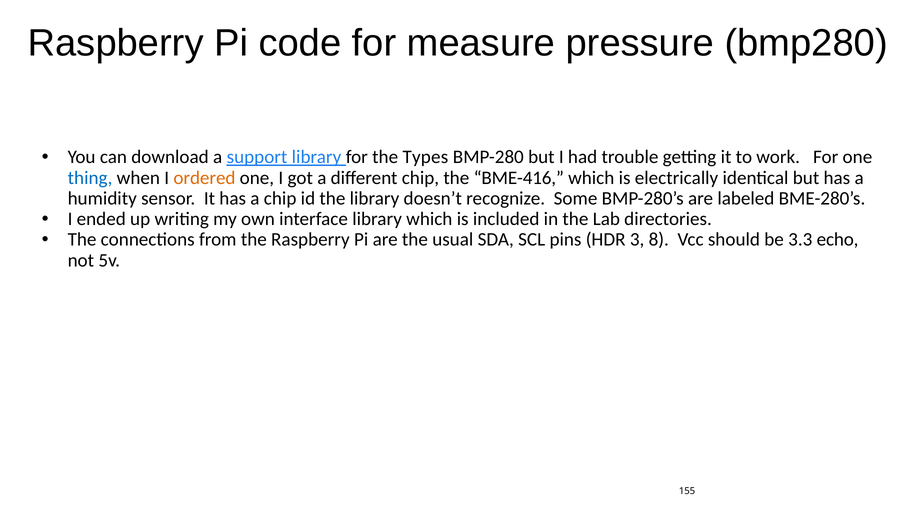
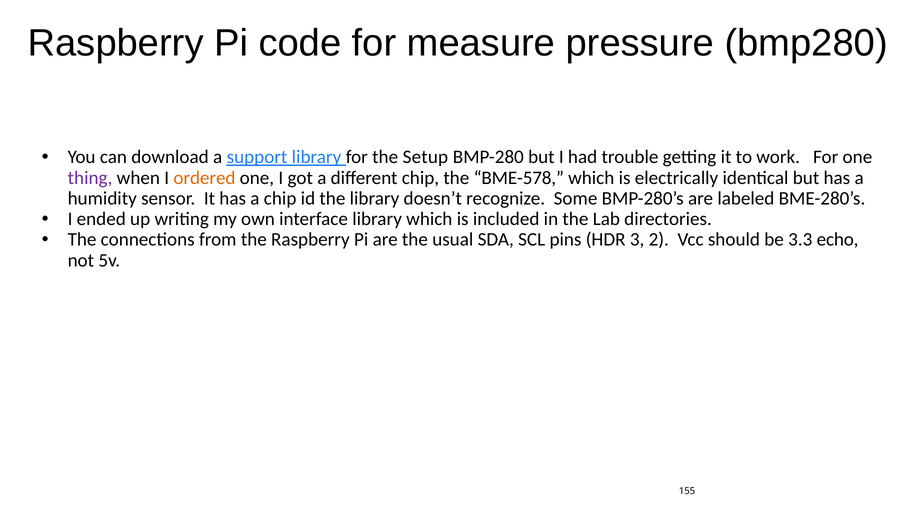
Types: Types -> Setup (425, 157)
thing colour: blue -> purple (90, 178)
BME-416: BME-416 -> BME-578 (519, 178)
8: 8 -> 2 (659, 240)
